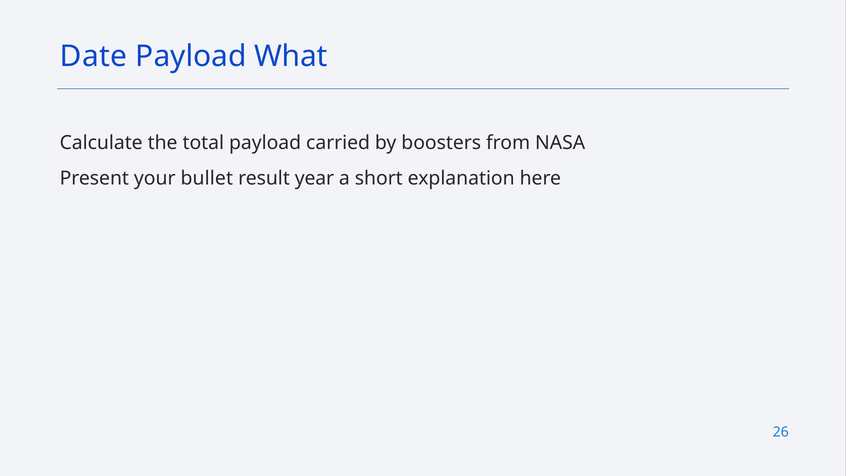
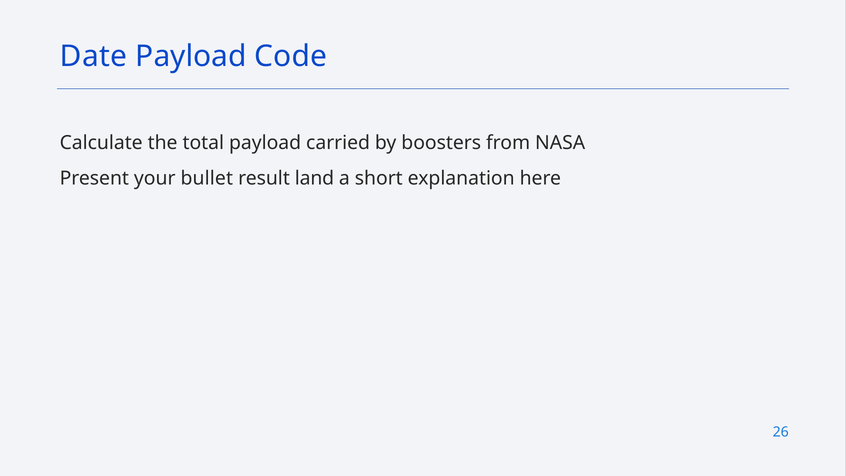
What: What -> Code (291, 57)
year: year -> land (314, 178)
